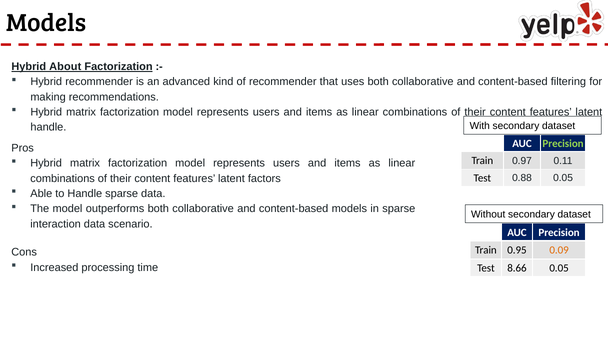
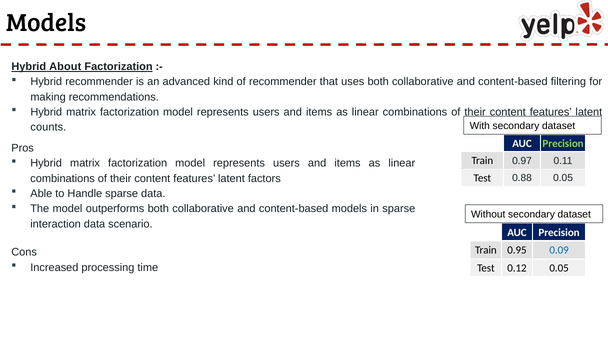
handle: handle -> counts (48, 127)
0.09 colour: orange -> blue (559, 250)
8.66: 8.66 -> 0.12 (517, 268)
